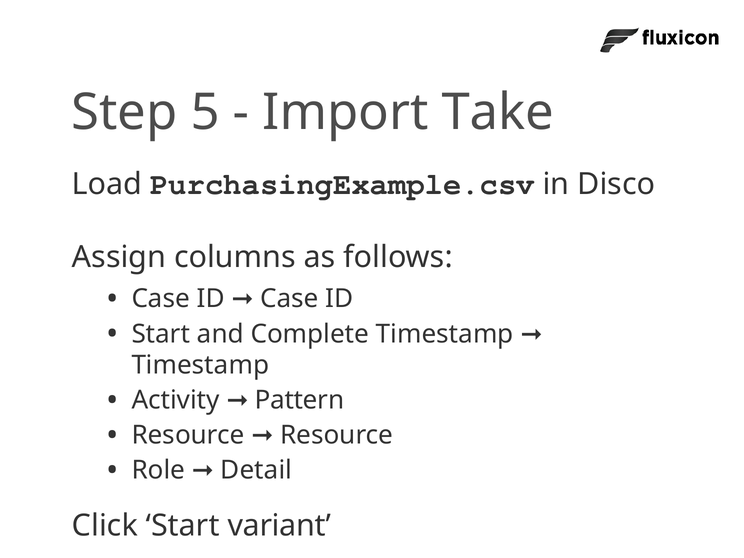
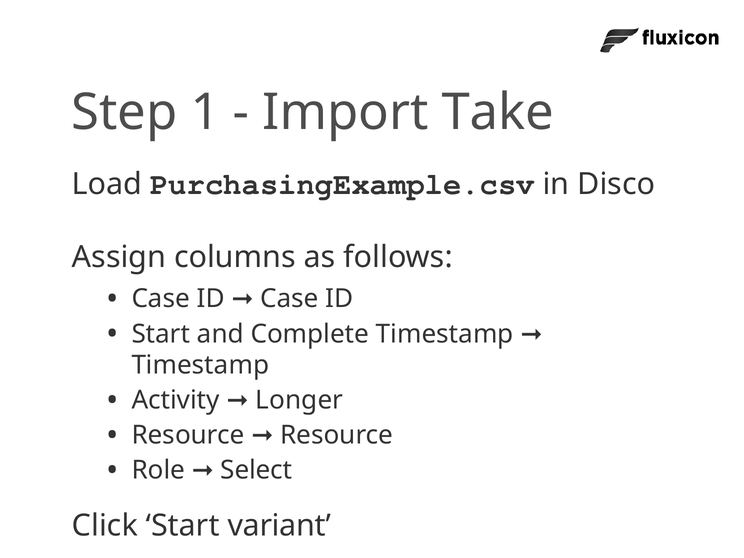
5: 5 -> 1 (205, 113)
Pattern: Pattern -> Longer (299, 400)
Detail: Detail -> Select (256, 470)
